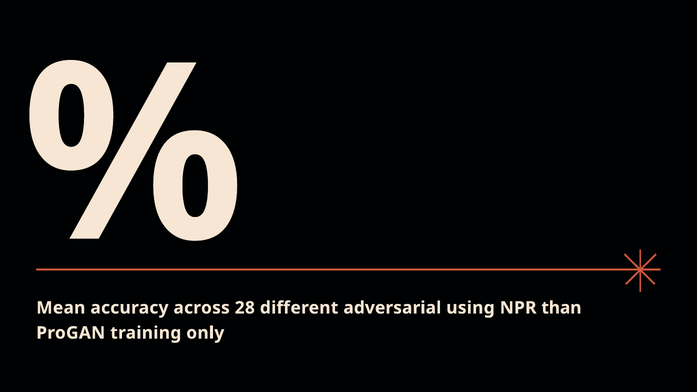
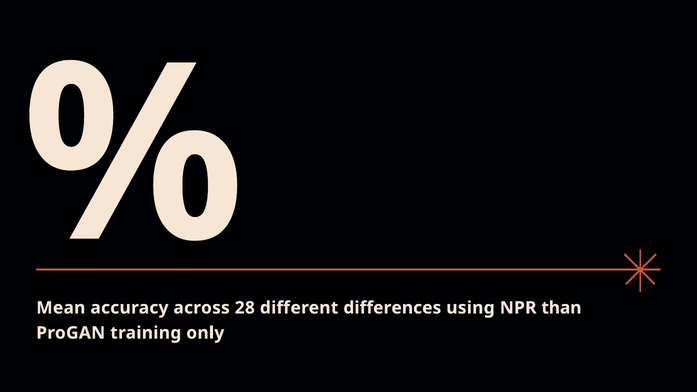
adversarial: adversarial -> differences (392, 308)
